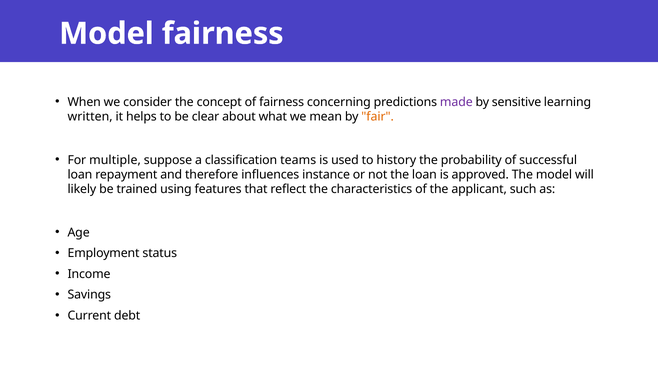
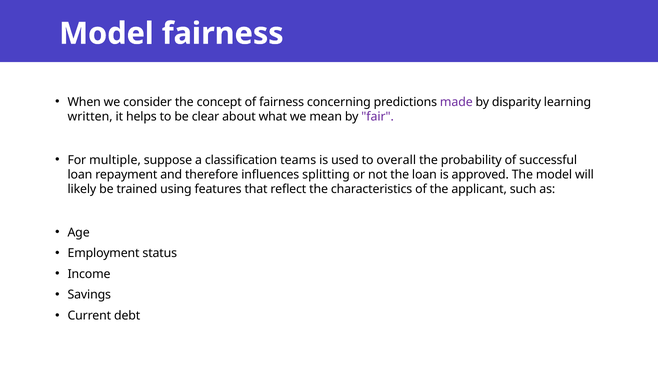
sensitive: sensitive -> disparity (517, 102)
fair colour: orange -> purple (378, 117)
history: history -> overall (396, 160)
instance: instance -> splitting (326, 175)
